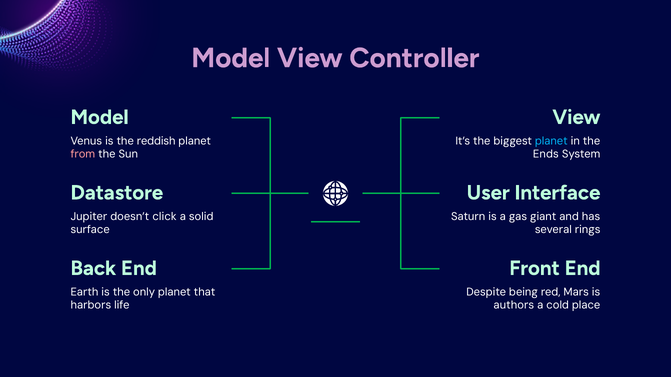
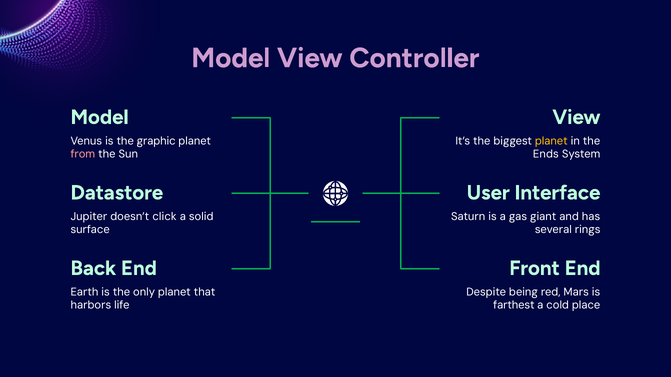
reddish: reddish -> graphic (156, 141)
planet colour: light blue -> yellow (551, 141)
authors: authors -> farthest (514, 306)
